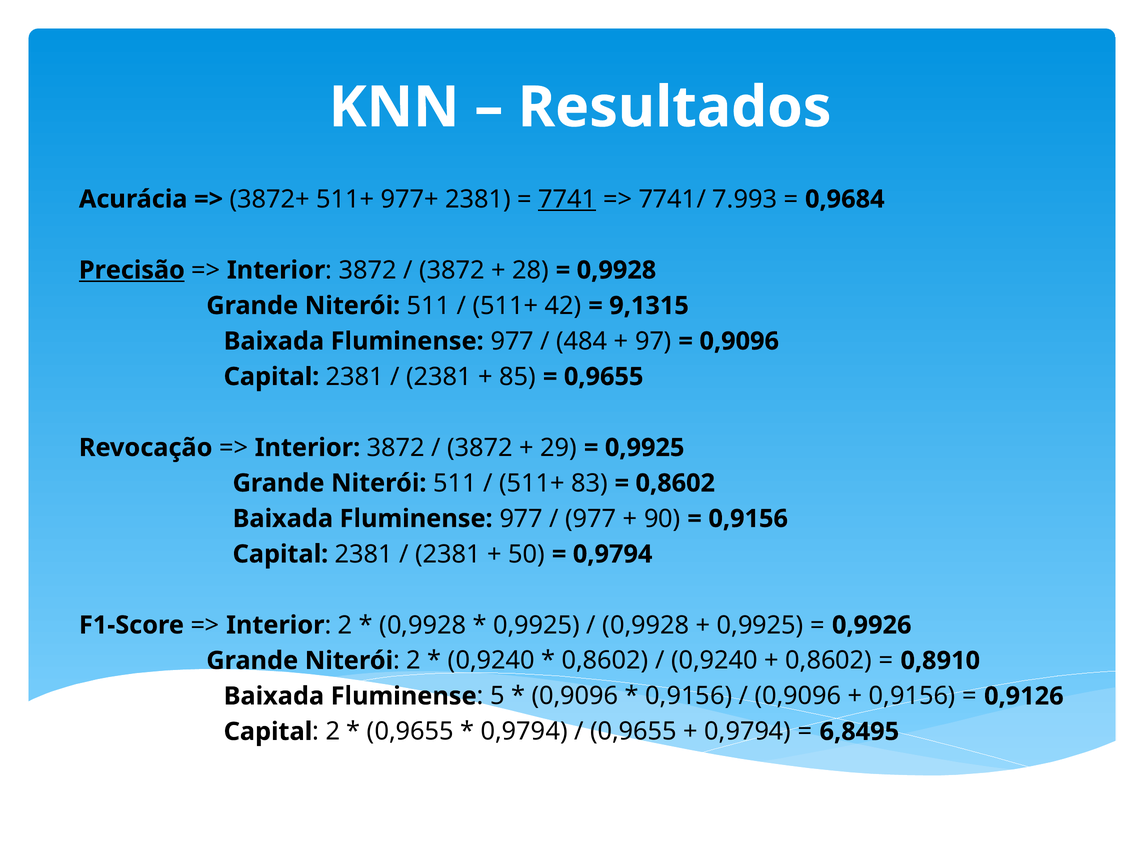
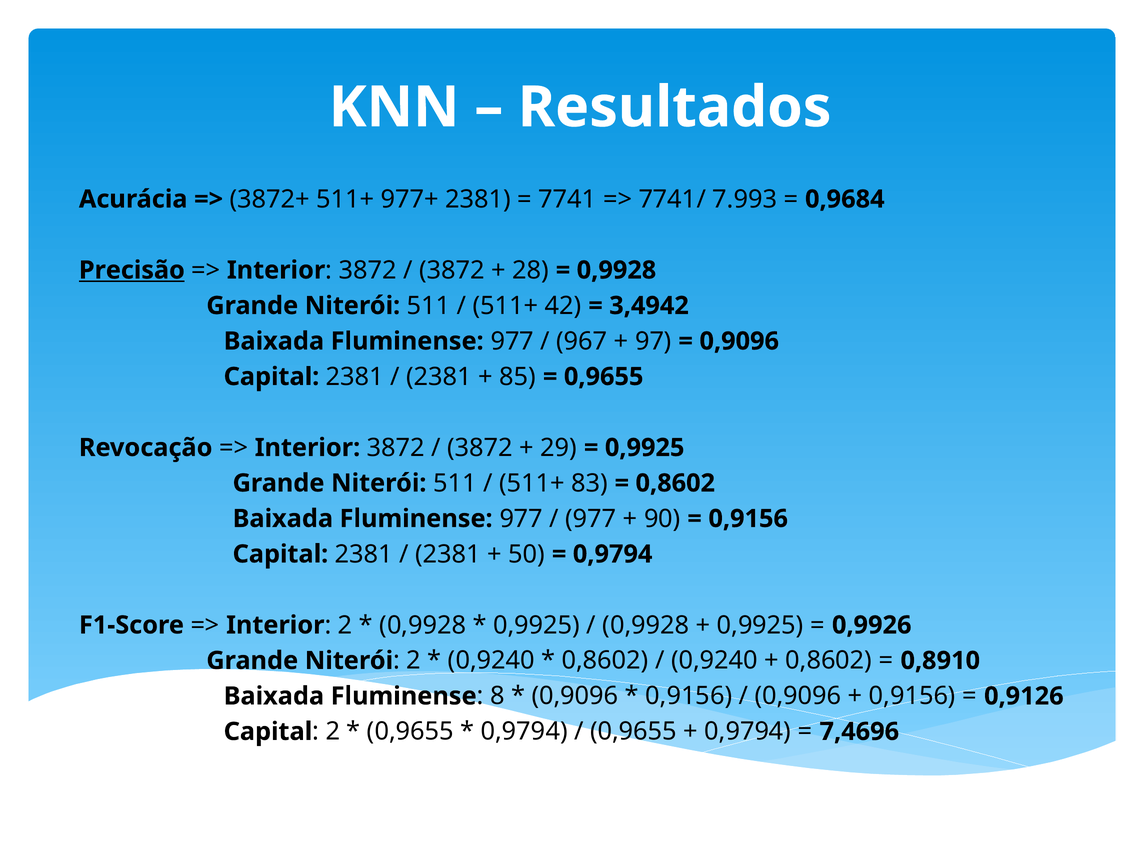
7741 underline: present -> none (567, 199)
9,1315: 9,1315 -> 3,4942 (649, 306)
484: 484 -> 967 (582, 341)
5: 5 -> 8 (497, 696)
6,8495: 6,8495 -> 7,4696 (859, 732)
